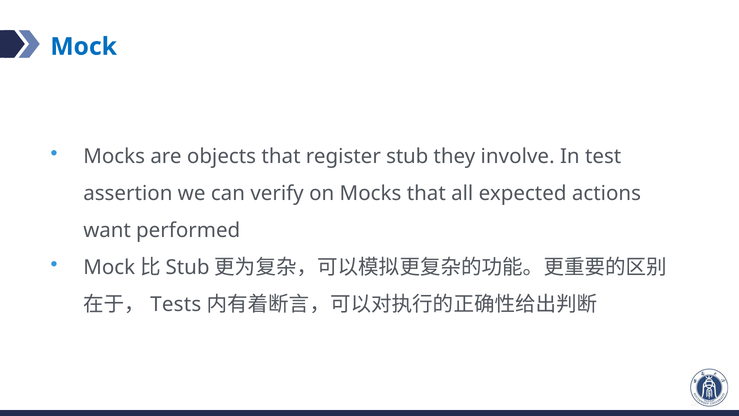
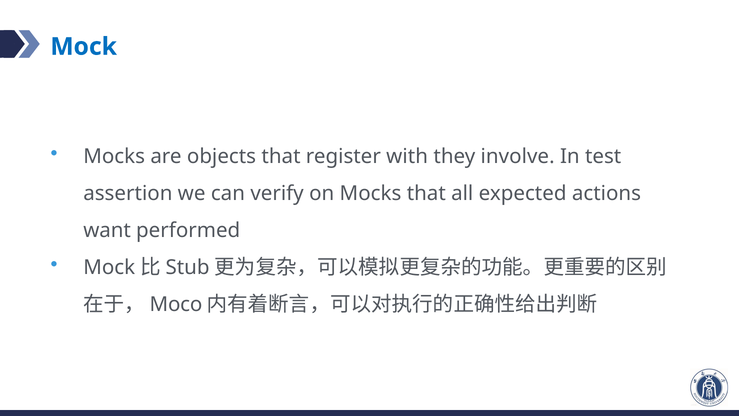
register stub: stub -> with (407, 157)
Tests: Tests -> Moco (176, 304)
